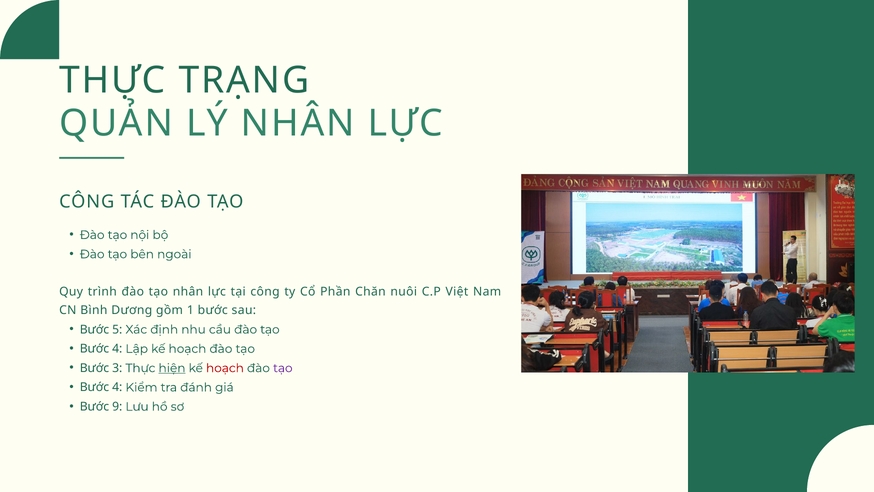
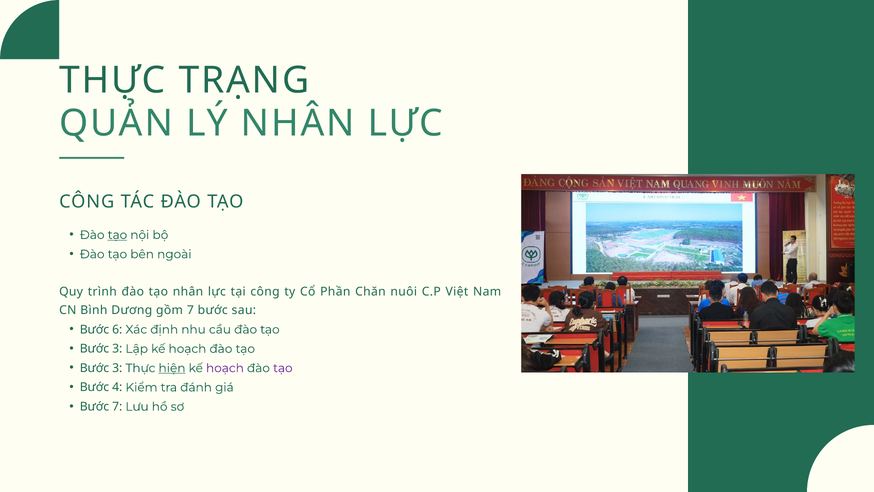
tạo underline: none -> present (117, 235)
gồm 1: 1 -> 7 (190, 310)
5: 5 -> 6 (117, 329)
4: 4 -> 3 (117, 349)
hoạch colour: red -> purple (225, 368)
Bước 9: 9 -> 7 (117, 406)
